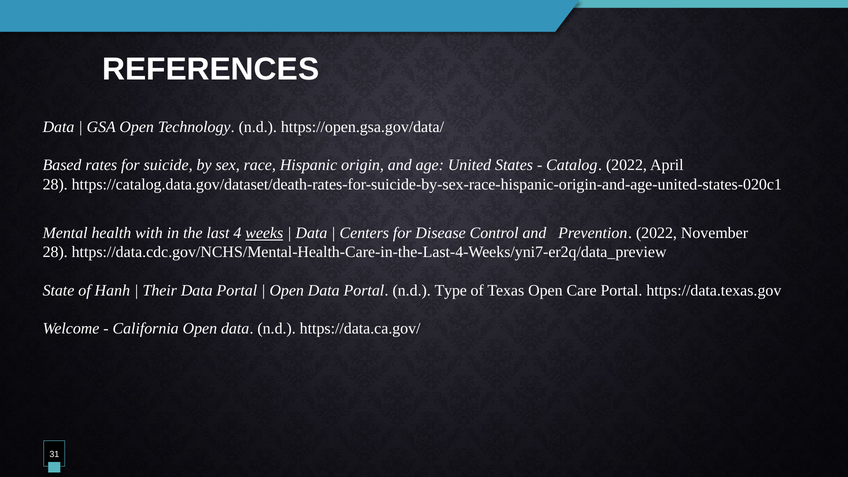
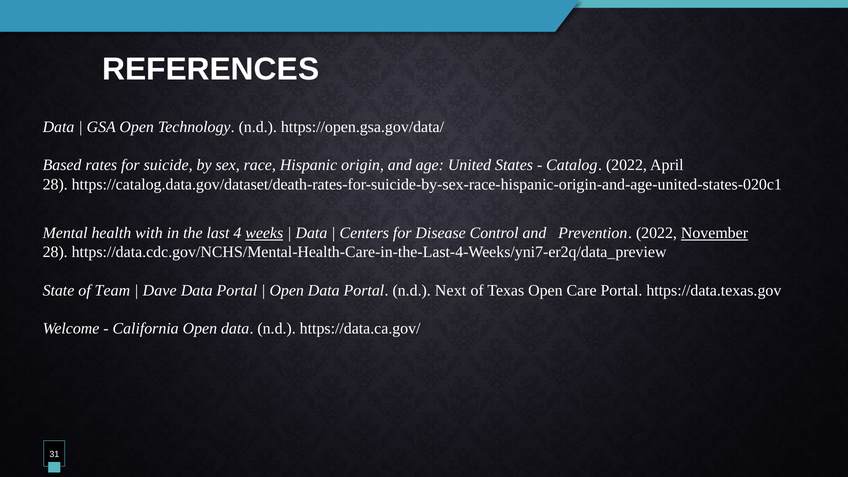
November underline: none -> present (714, 233)
Hanh: Hanh -> Team (112, 290)
Their: Their -> Dave (160, 290)
Type: Type -> Next (451, 290)
